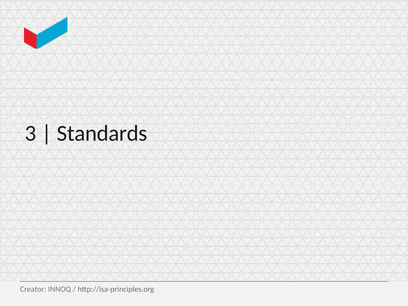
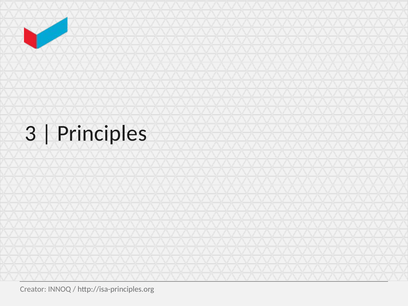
Standards: Standards -> Principles (102, 133)
